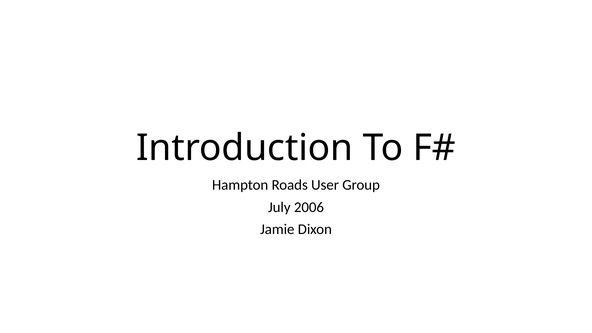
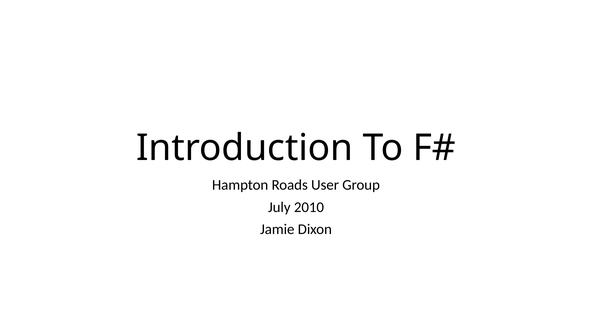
2006: 2006 -> 2010 (309, 207)
